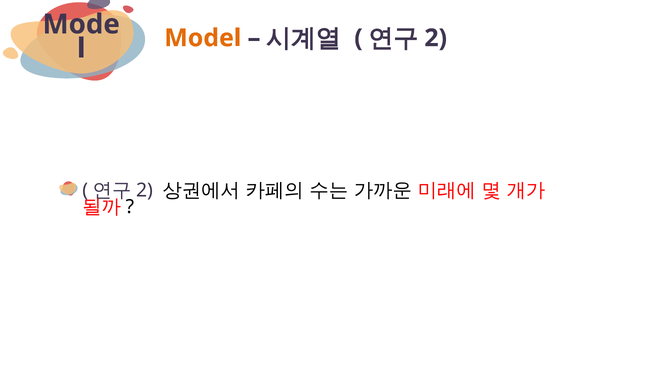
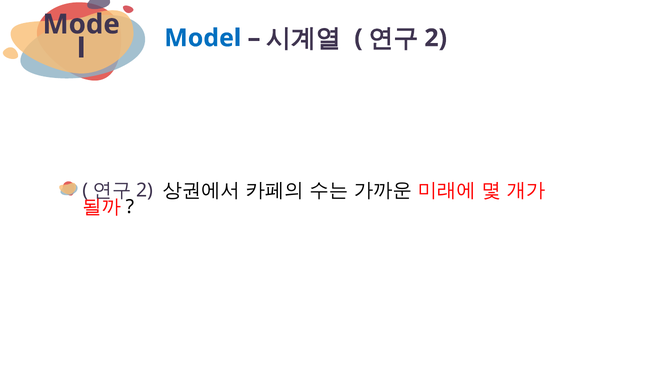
Model colour: orange -> blue (203, 38)
